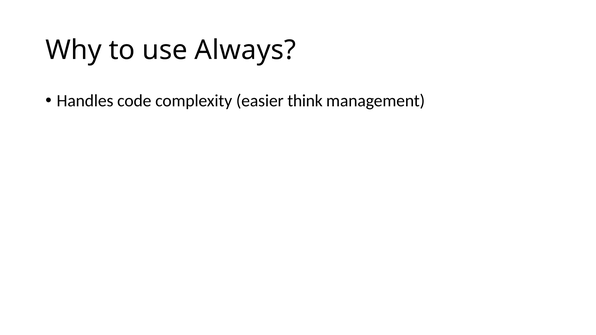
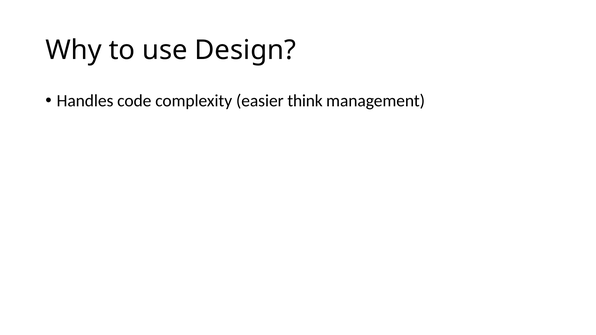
Always: Always -> Design (245, 50)
